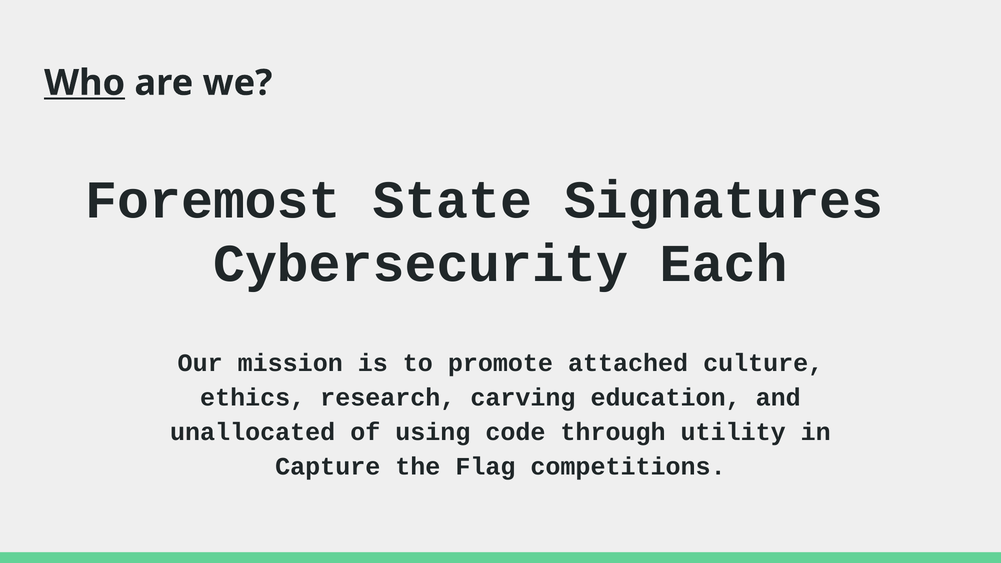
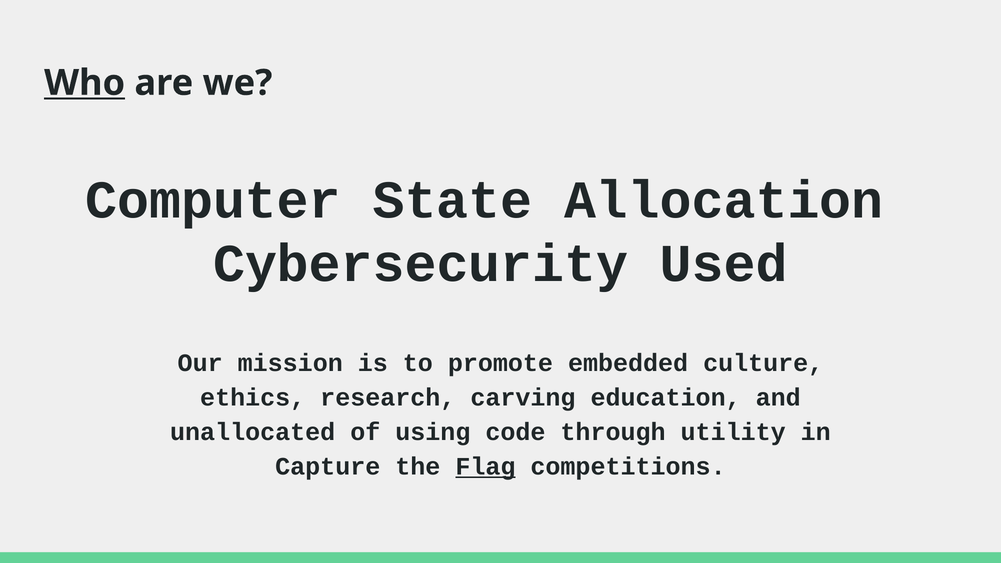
Foremost: Foremost -> Computer (213, 200)
Signatures: Signatures -> Allocation (724, 200)
Each: Each -> Used (724, 264)
attached: attached -> embedded (628, 363)
Flag underline: none -> present (485, 467)
